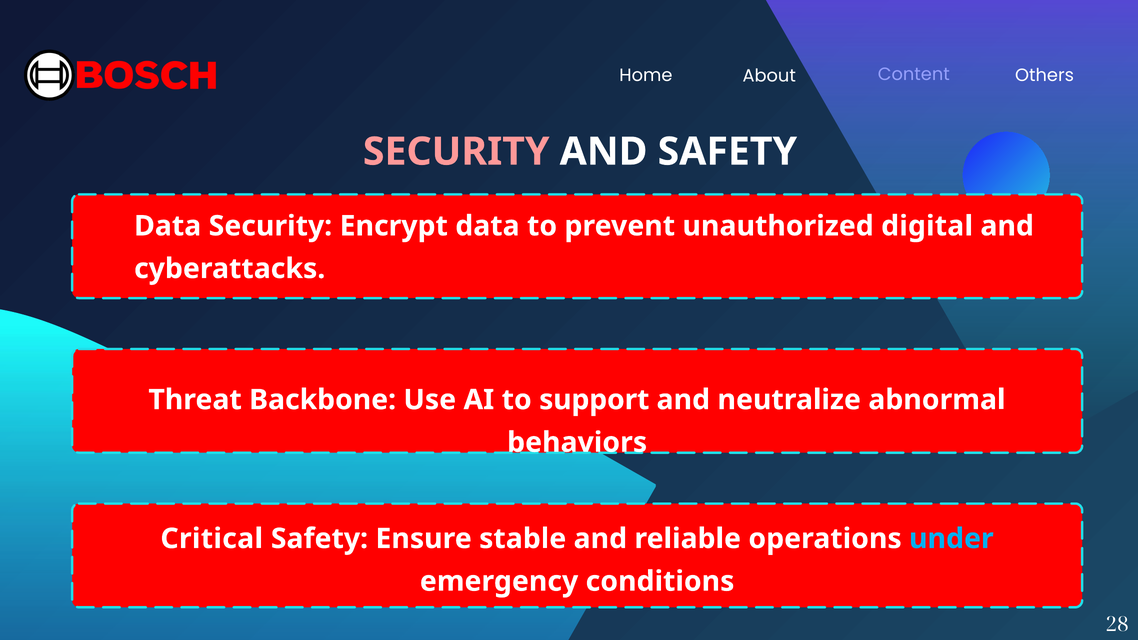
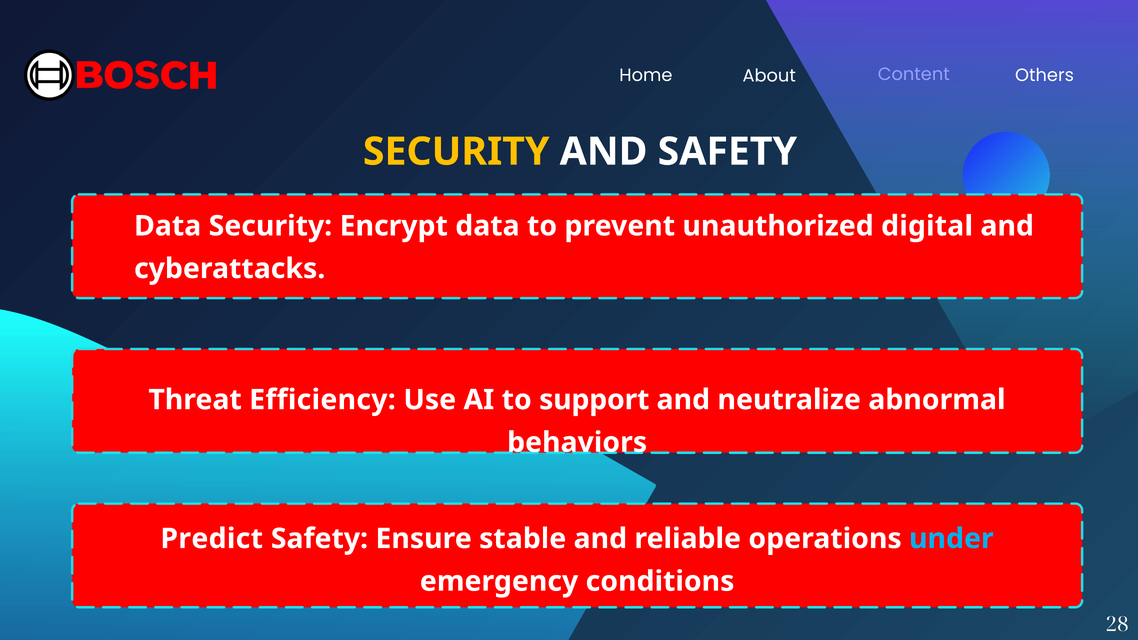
SECURITY colour: pink -> yellow (456, 152)
Backbone: Backbone -> Efficiency (322, 400)
Critical: Critical -> Predict (212, 539)
